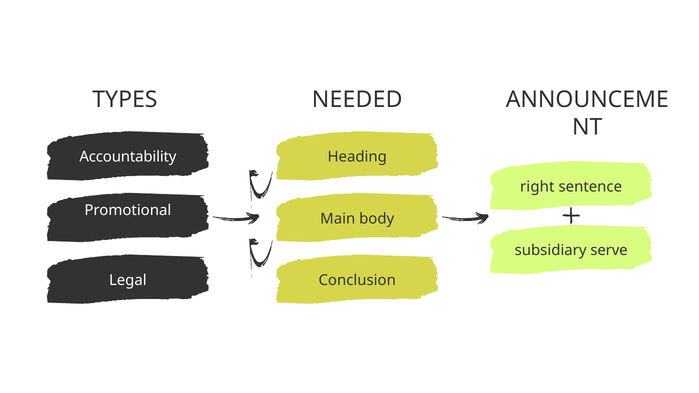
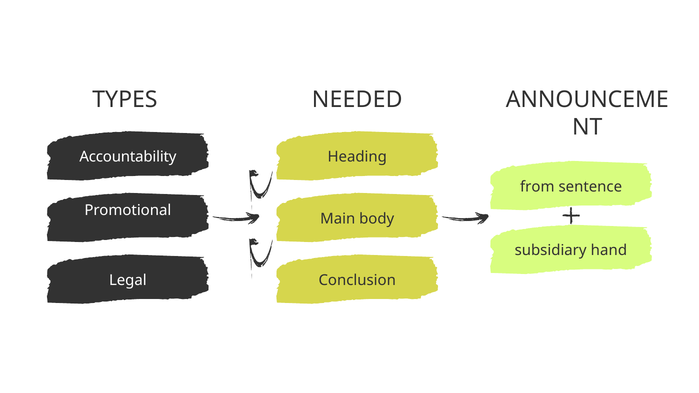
right: right -> from (537, 187)
serve: serve -> hand (609, 251)
